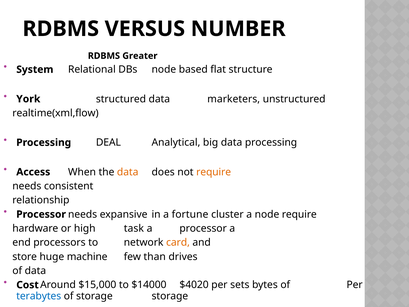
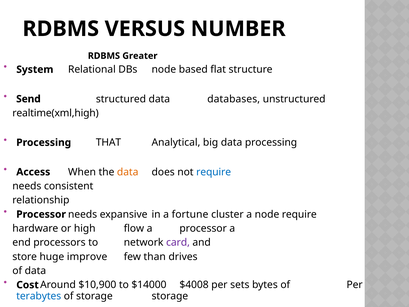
York: York -> Send (28, 99)
marketers: marketers -> databases (234, 99)
realtime(xml,flow: realtime(xml,flow -> realtime(xml,high (56, 113)
DEAL: DEAL -> THAT (108, 142)
require colour: orange -> blue (214, 172)
task: task -> flow (134, 228)
card colour: orange -> purple (178, 242)
machine: machine -> improve (87, 256)
$15,000: $15,000 -> $10,900 (97, 285)
$4020: $4020 -> $4008 (194, 285)
